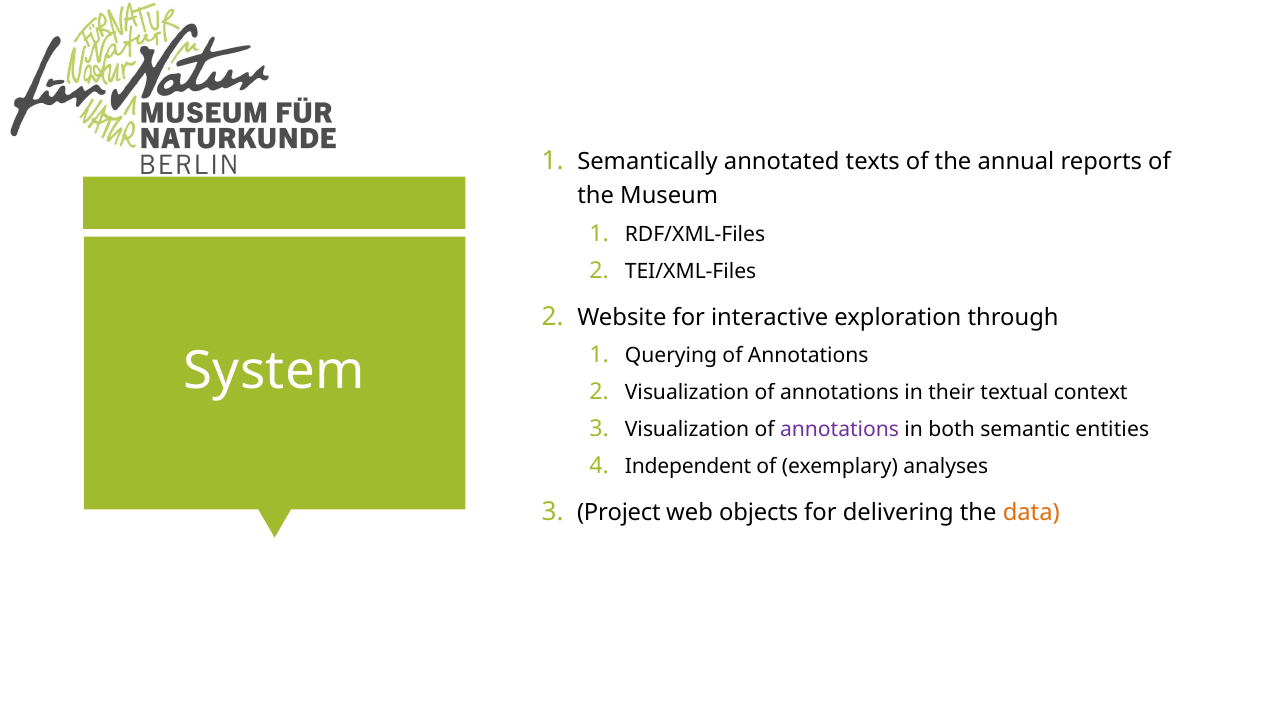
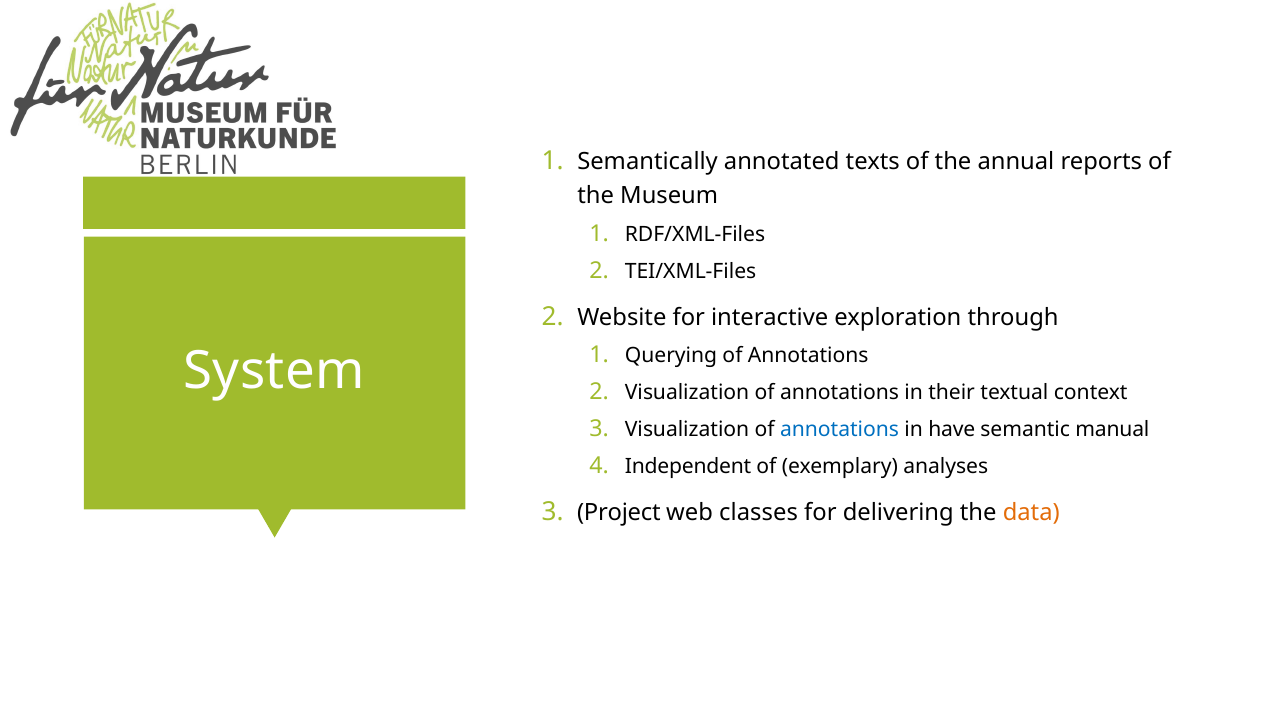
annotations colour: purple -> blue (840, 430)
both: both -> have (952, 430)
entities: entities -> manual (1112, 430)
objects: objects -> classes (759, 513)
